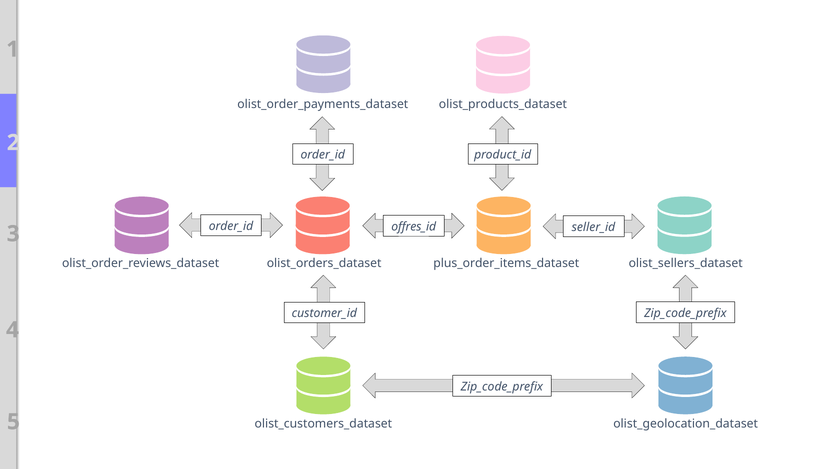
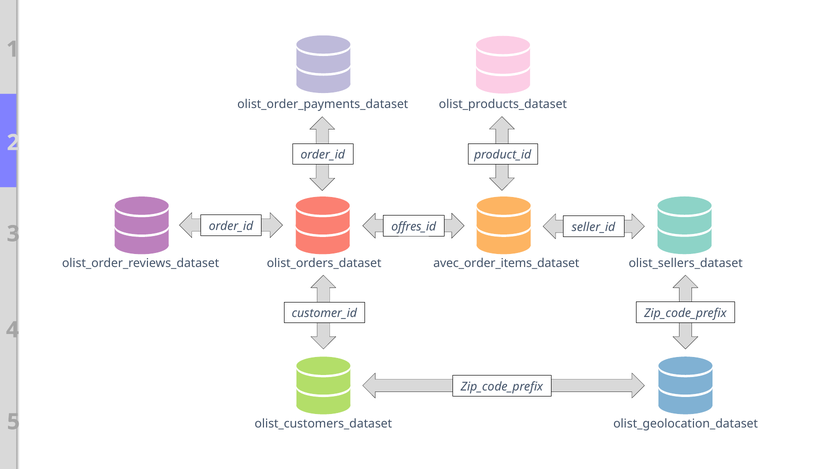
plus_order_items_dataset: plus_order_items_dataset -> avec_order_items_dataset (506, 263)
